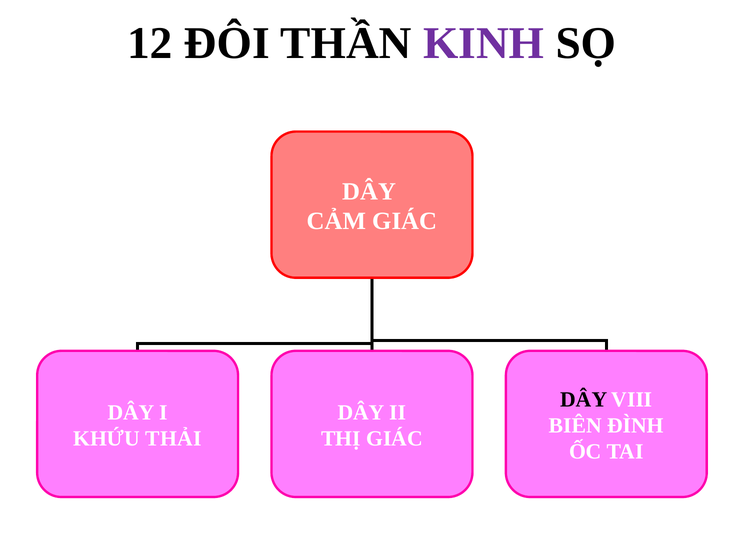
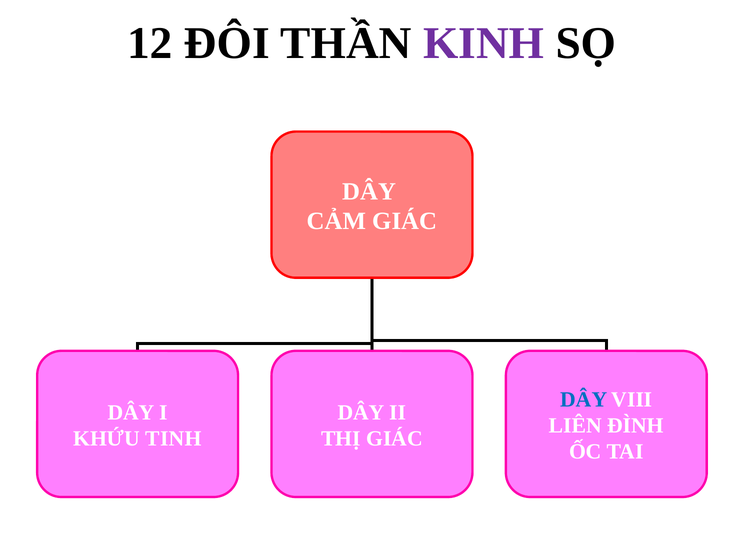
DÂY colour: black -> blue (584, 399)
BIÊN: BIÊN -> LIÊN (575, 425)
THẢI: THẢI -> TINH (173, 438)
